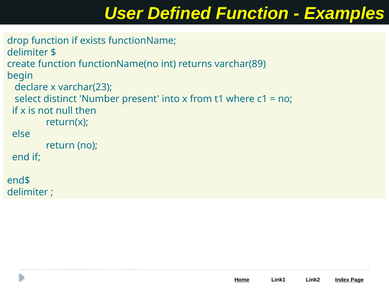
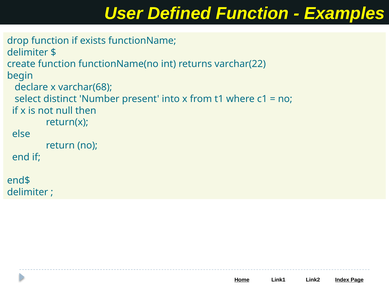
varchar(89: varchar(89 -> varchar(22 (240, 64)
varchar(23: varchar(23 -> varchar(68 (85, 88)
